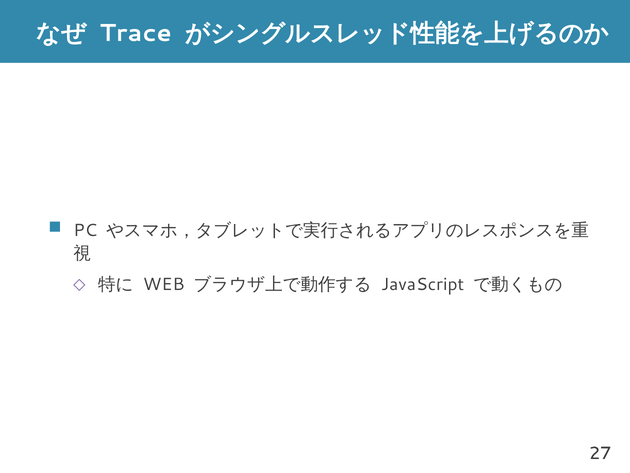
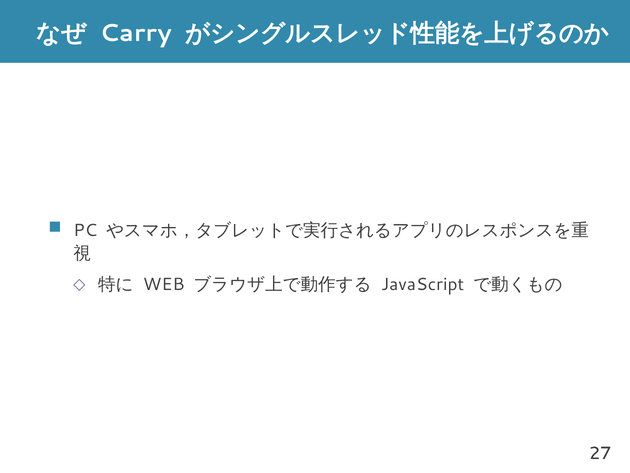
Trace: Trace -> Carry (136, 33)
